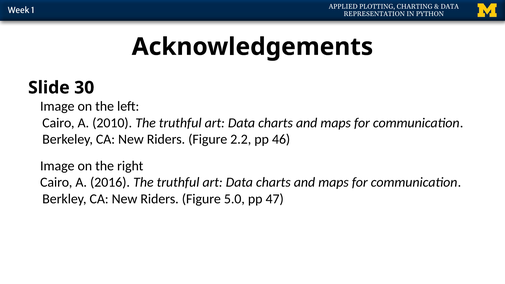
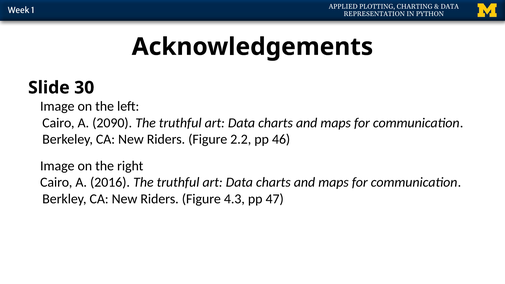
2010: 2010 -> 2090 (112, 123)
5.0: 5.0 -> 4.3 (234, 199)
